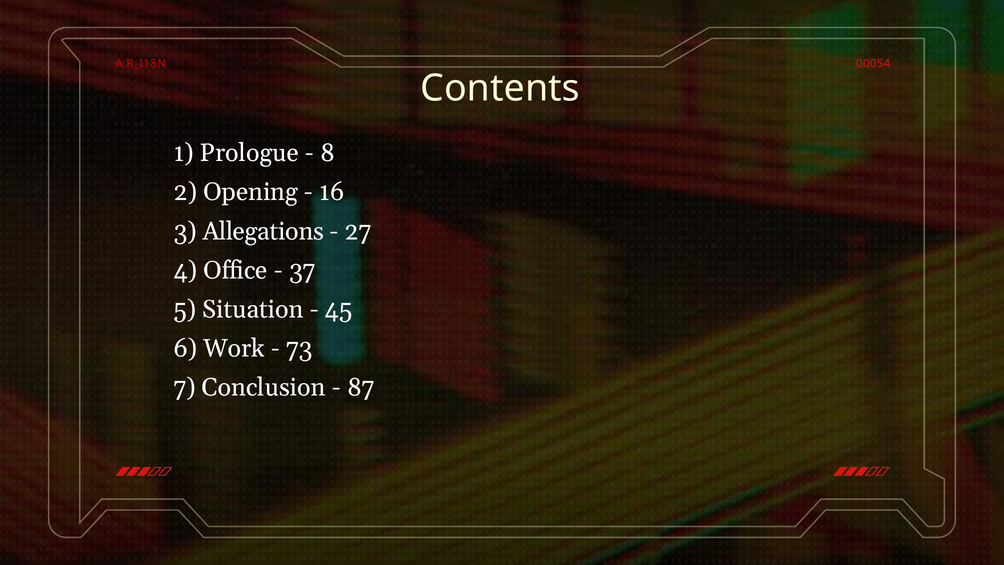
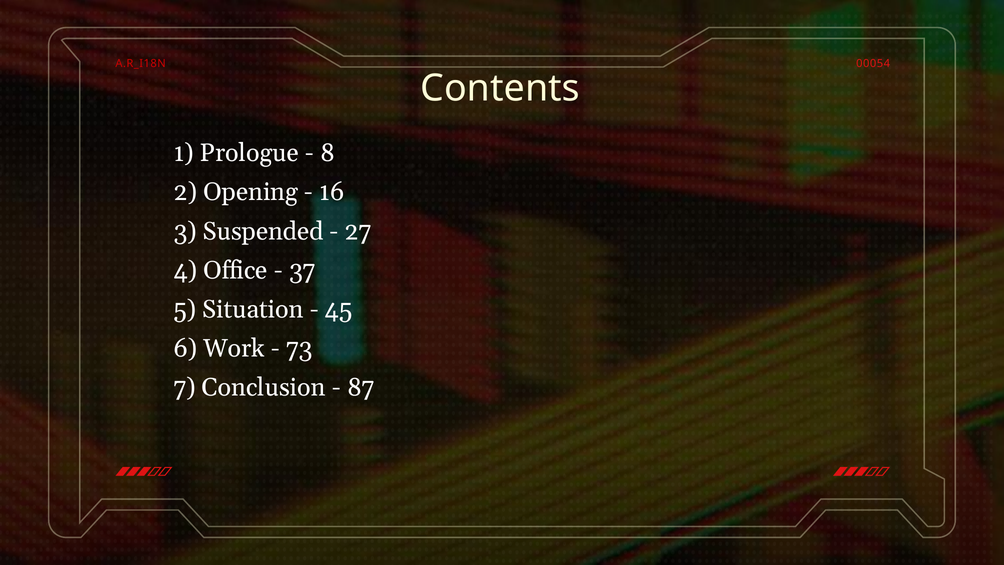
Allegations: Allegations -> Suspended (263, 231)
